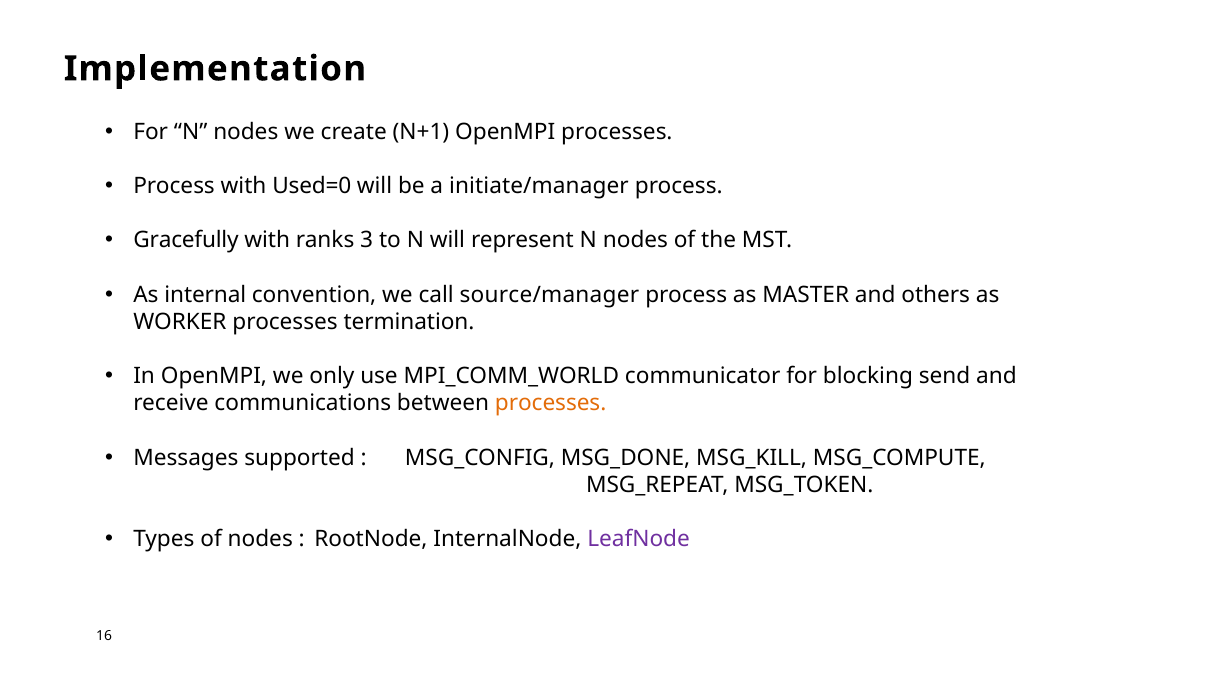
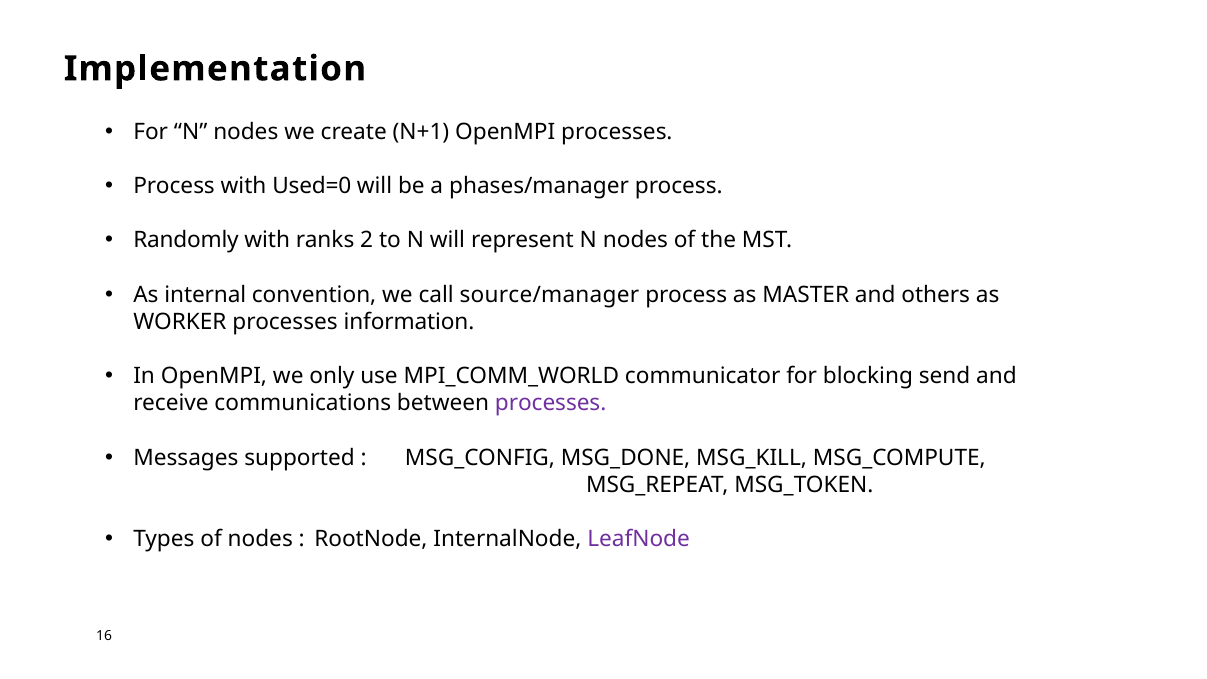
initiate/manager: initiate/manager -> phases/manager (539, 186)
Gracefully: Gracefully -> Randomly (186, 240)
3: 3 -> 2 (367, 240)
termination: termination -> information (409, 322)
processes colour: orange -> purple (551, 403)
